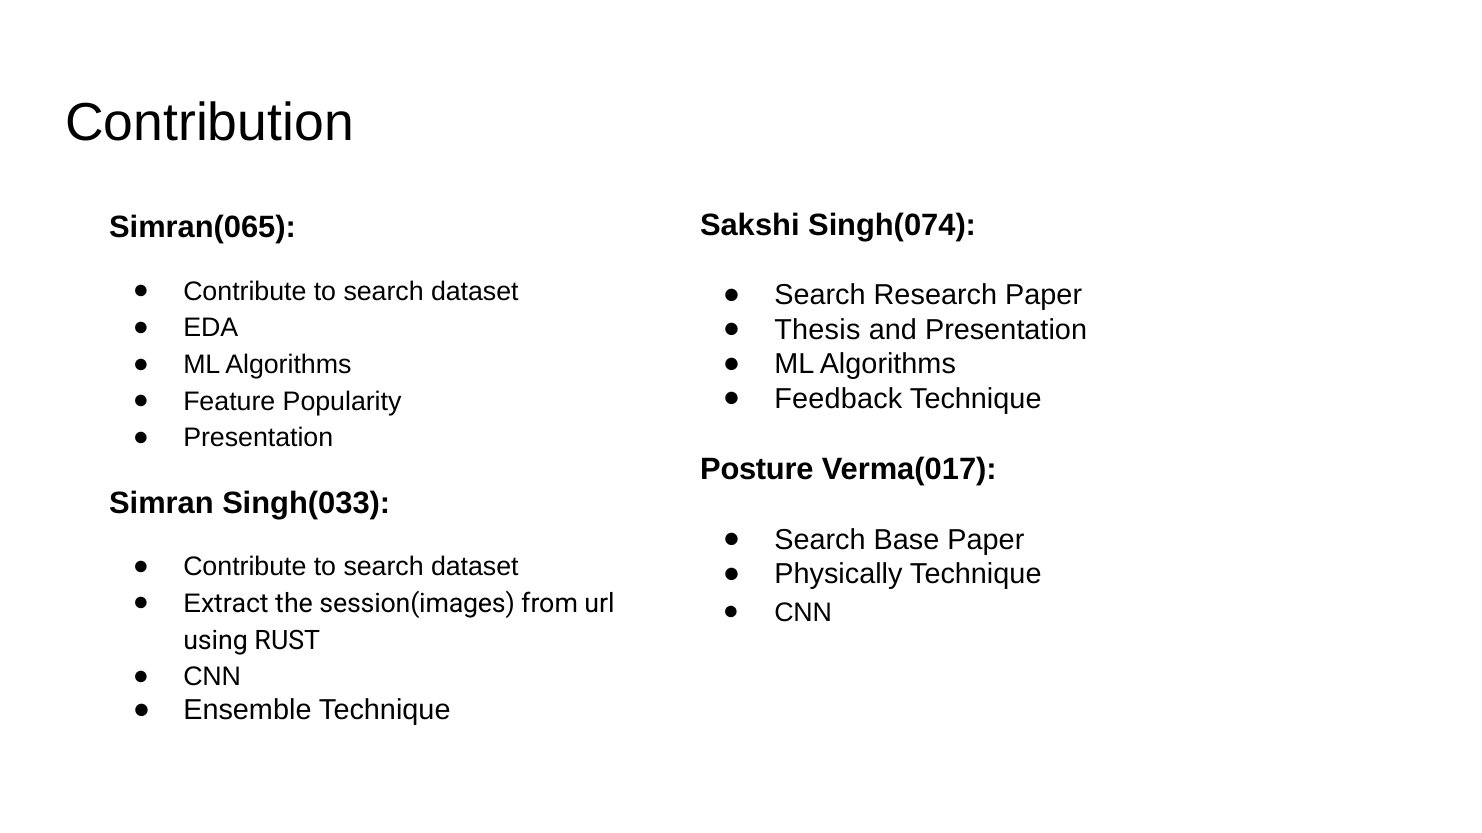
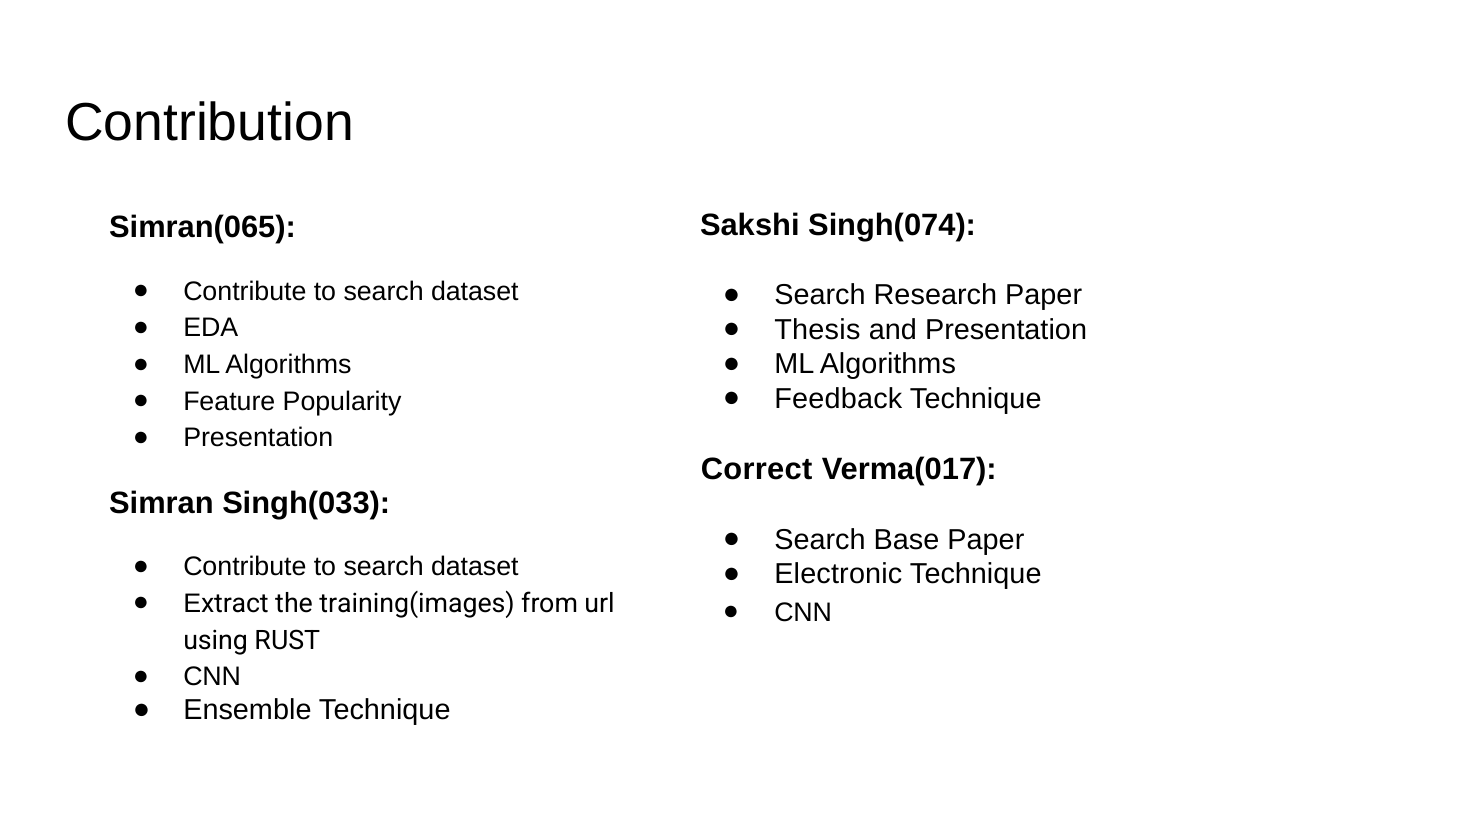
Posture: Posture -> Correct (757, 470)
Physically: Physically -> Electronic (838, 575)
session(images: session(images -> training(images (417, 604)
